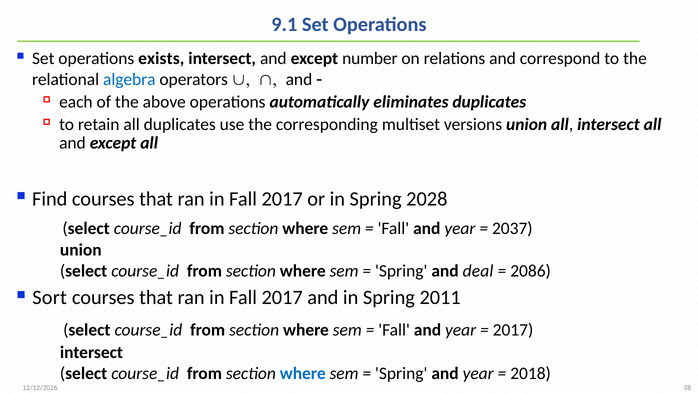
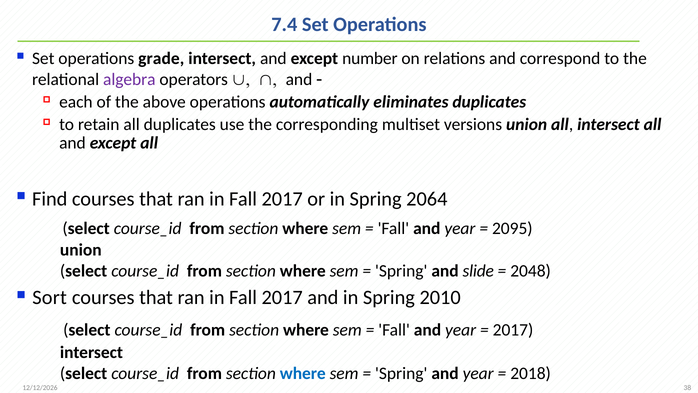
9.1: 9.1 -> 7.4 (284, 25)
exists: exists -> grade (161, 59)
algebra colour: blue -> purple (129, 79)
2028: 2028 -> 2064 (427, 199)
2037: 2037 -> 2095 (512, 228)
deal: deal -> slide (478, 271)
2086: 2086 -> 2048 (531, 271)
2011: 2011 -> 2010 (440, 297)
